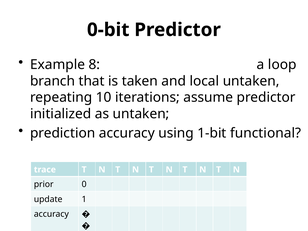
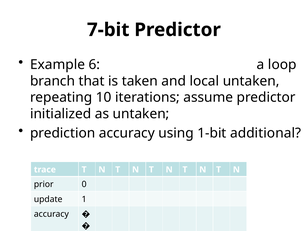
0-bit: 0-bit -> 7-bit (108, 30)
8: 8 -> 6 (94, 65)
functional: functional -> additional (266, 133)
